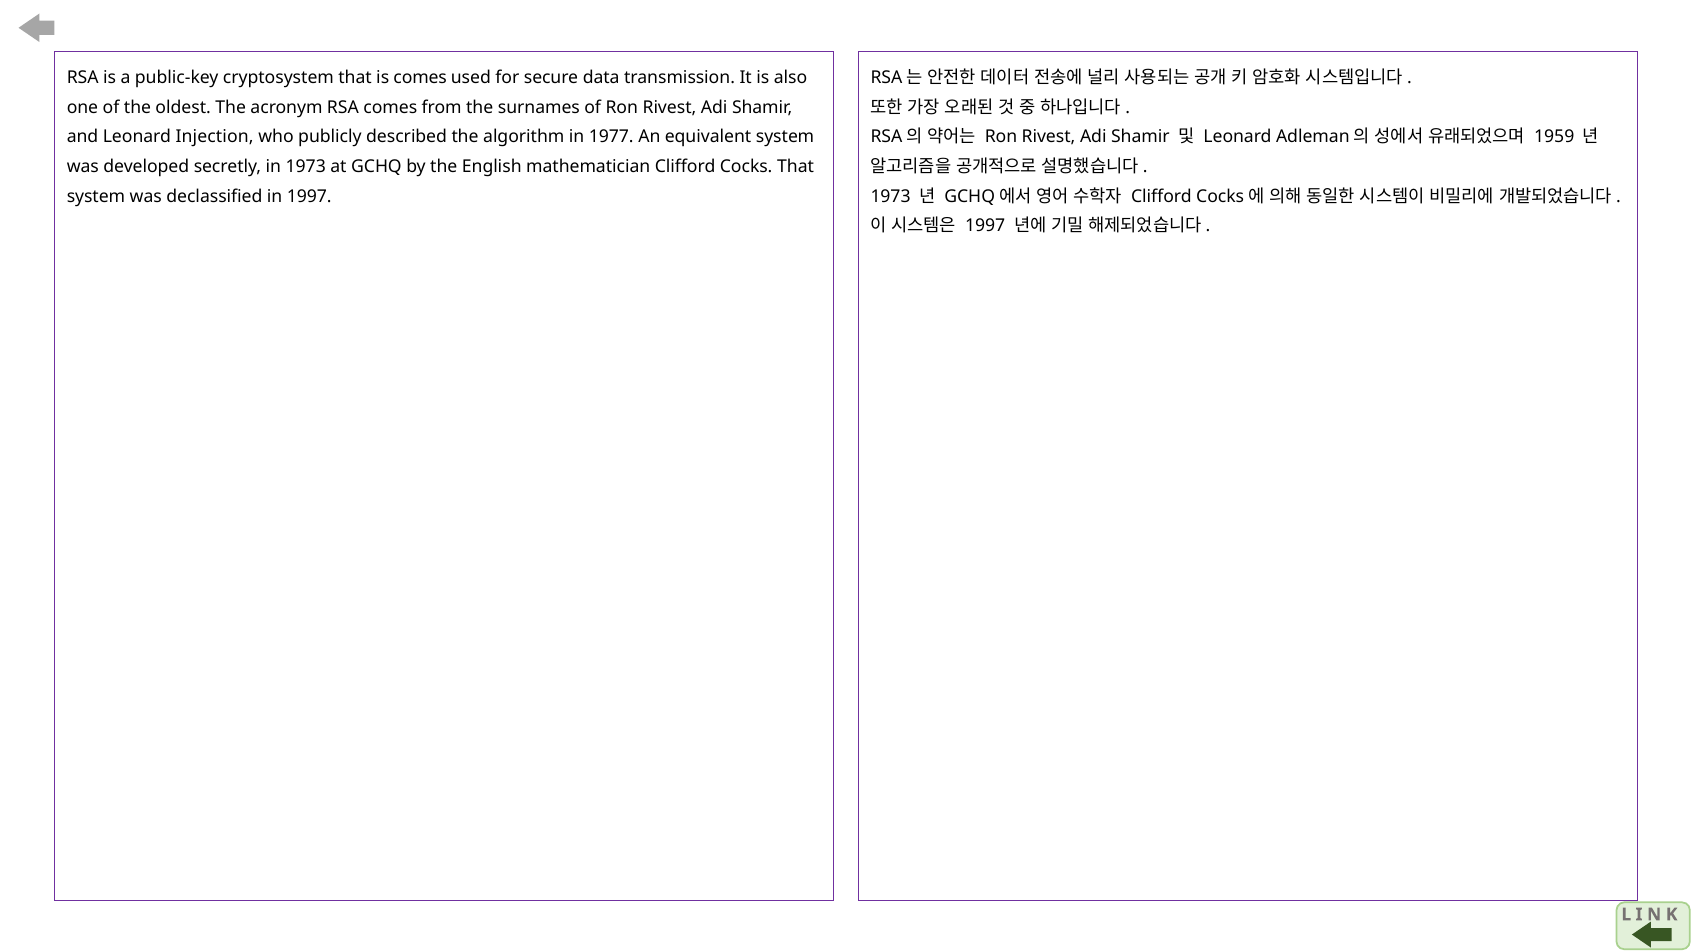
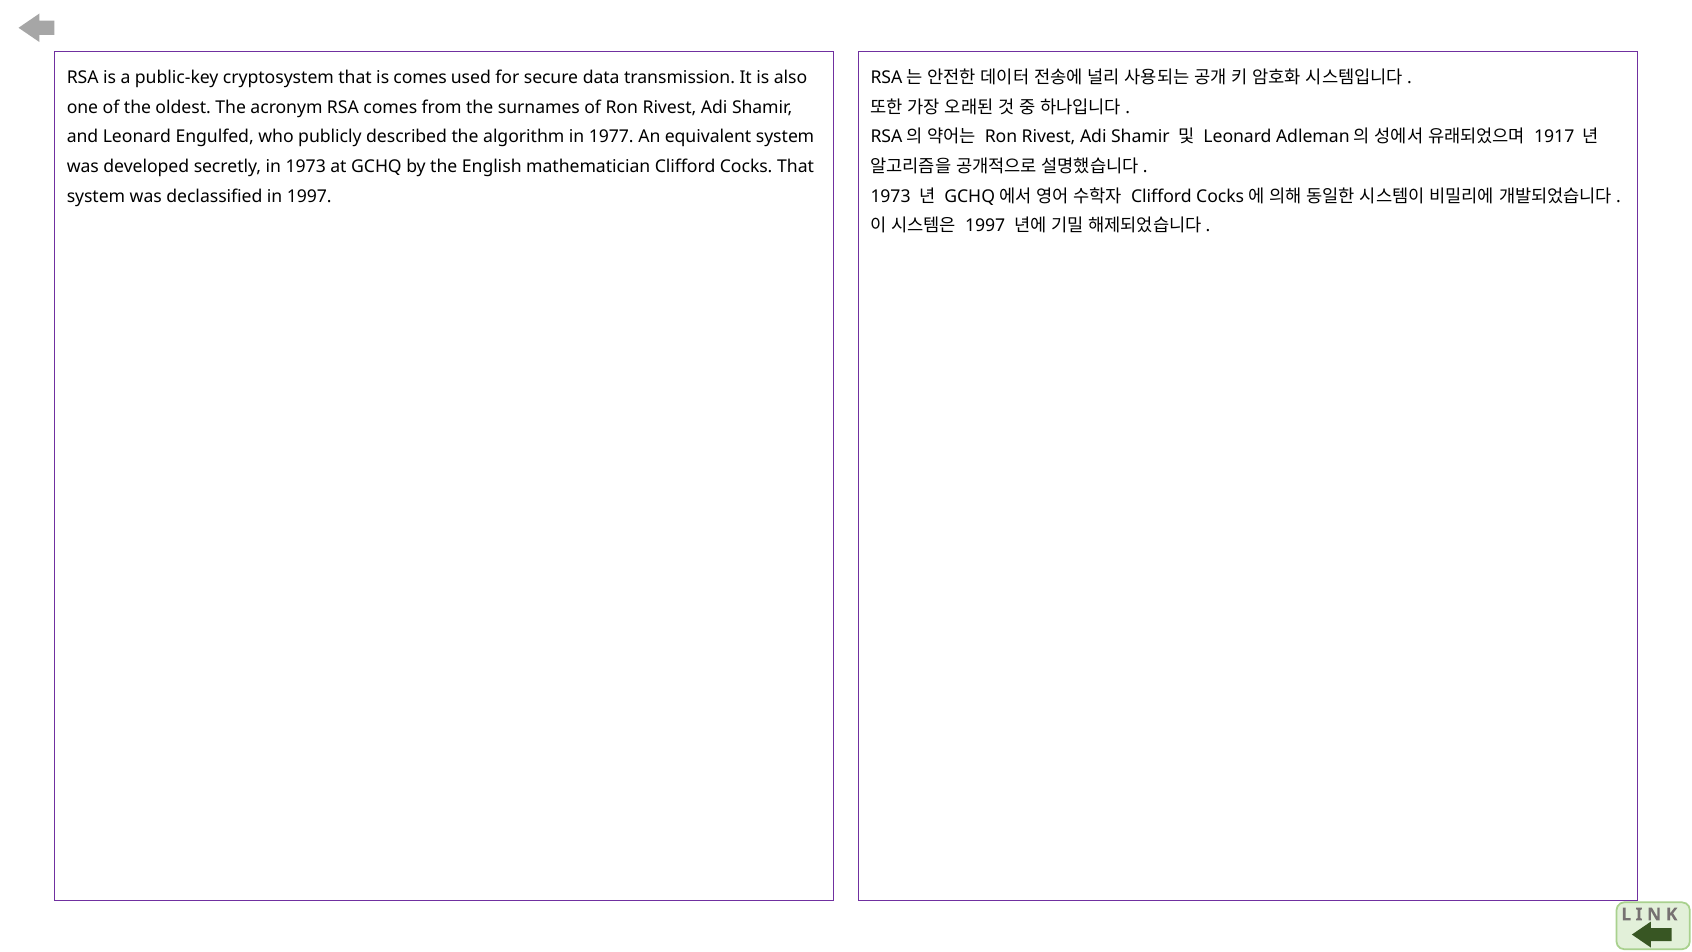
1959: 1959 -> 1917 (1554, 137)
Injection: Injection -> Engulfed (215, 137)
